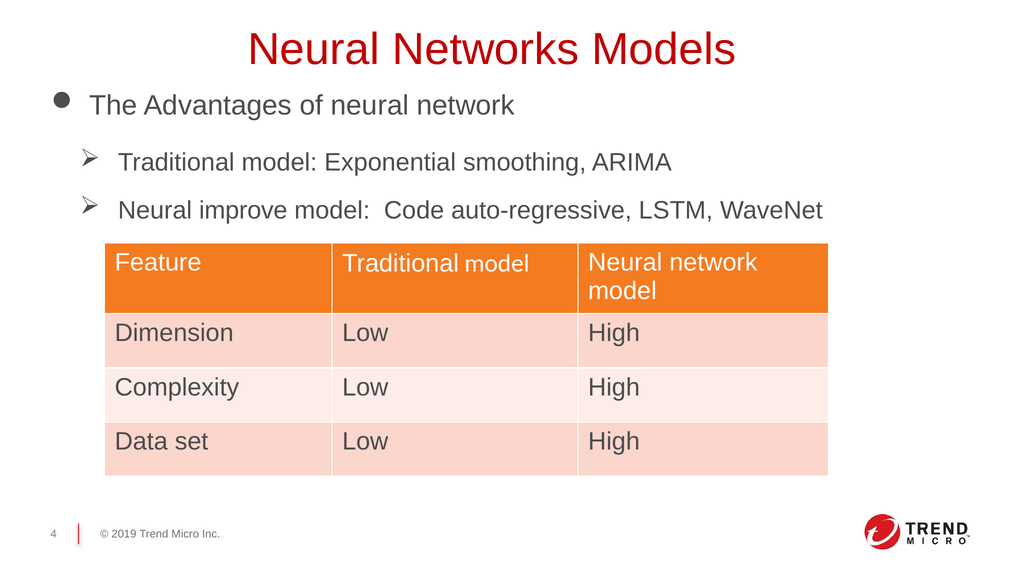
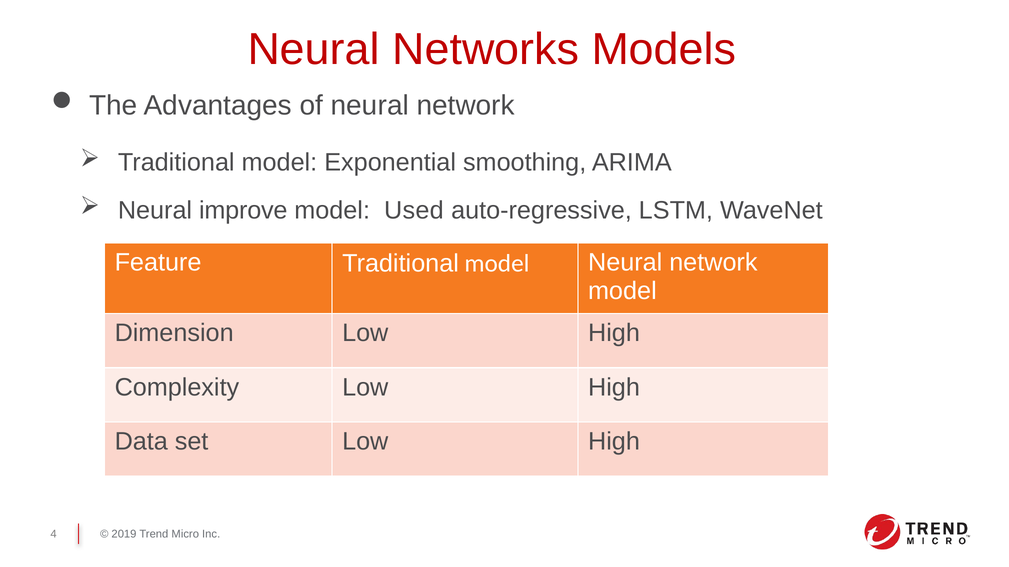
Code: Code -> Used (414, 211)
